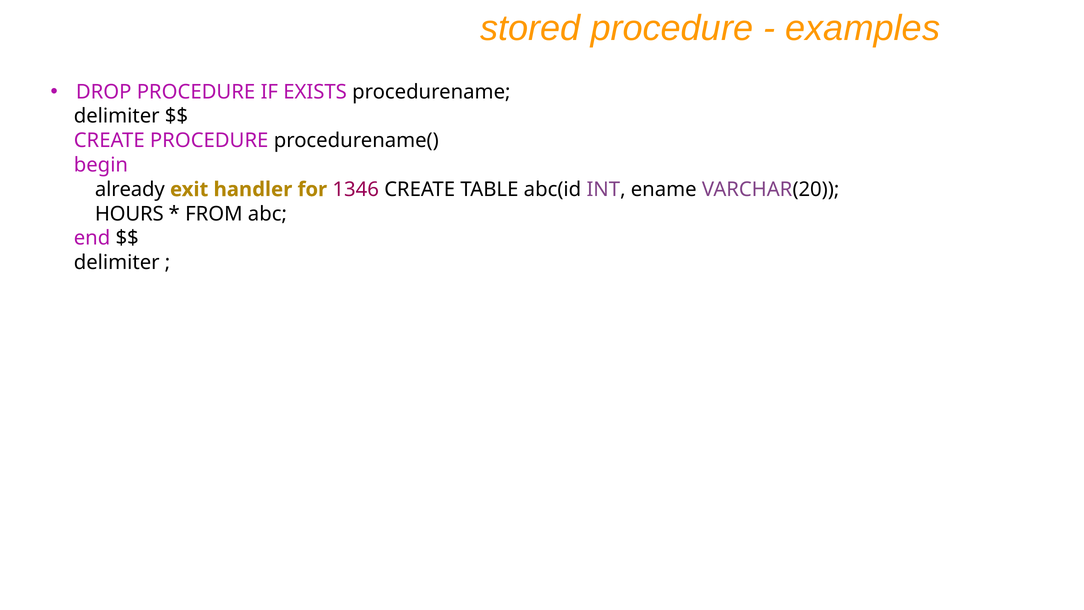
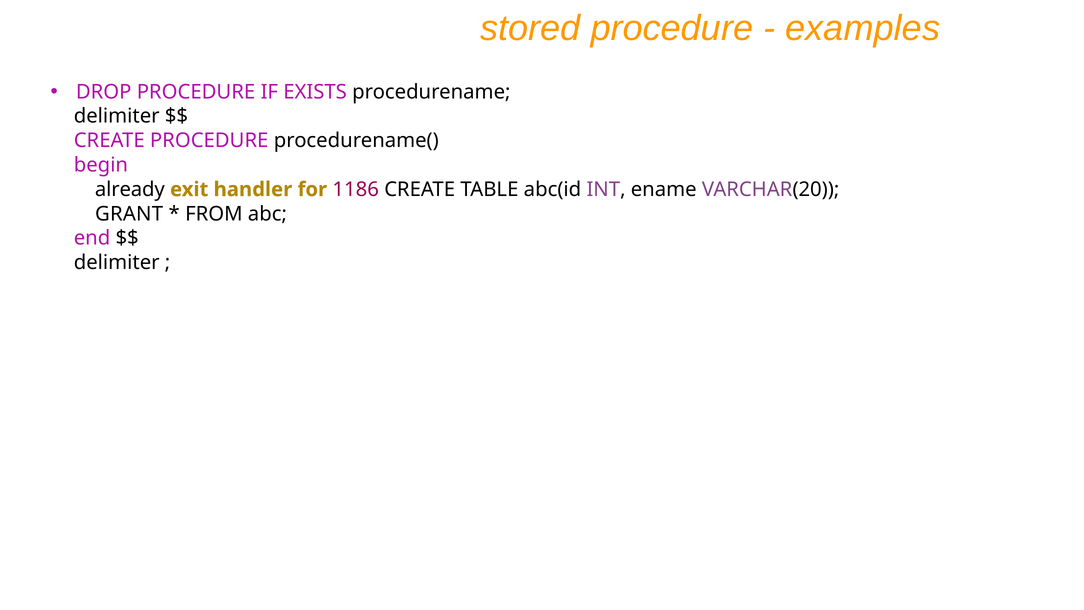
1346: 1346 -> 1186 (356, 189)
HOURS: HOURS -> GRANT (129, 214)
